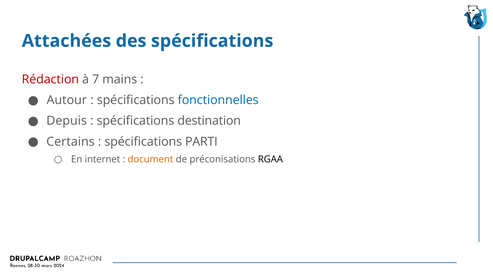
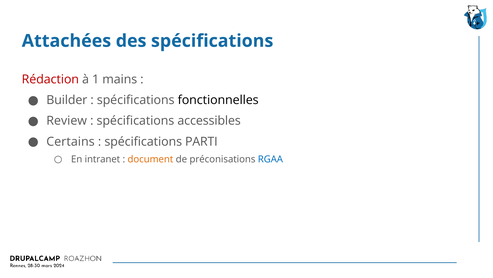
7: 7 -> 1 (96, 79)
Autour: Autour -> Builder (67, 100)
fonctionnelles colour: blue -> black (218, 100)
Depuis: Depuis -> Review (67, 121)
destination: destination -> accessibles (209, 121)
internet: internet -> intranet (102, 159)
RGAA colour: black -> blue (270, 159)
